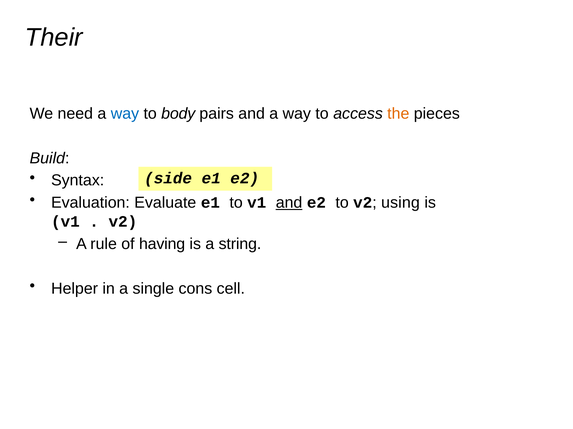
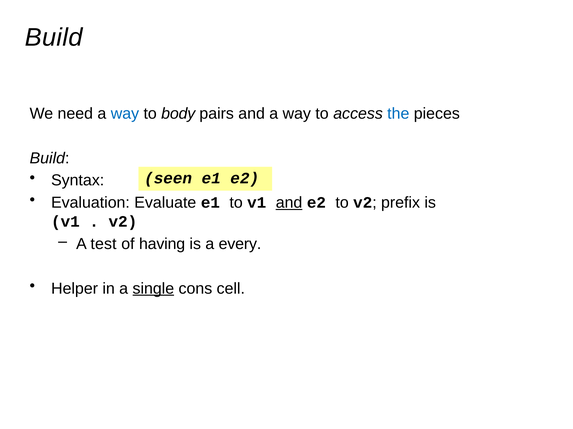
Their: Their -> Build (54, 38)
the colour: orange -> blue (398, 114)
side: side -> seen (168, 178)
using: using -> prefix (401, 203)
rule: rule -> test (104, 244)
string: string -> every (240, 244)
single underline: none -> present (153, 289)
